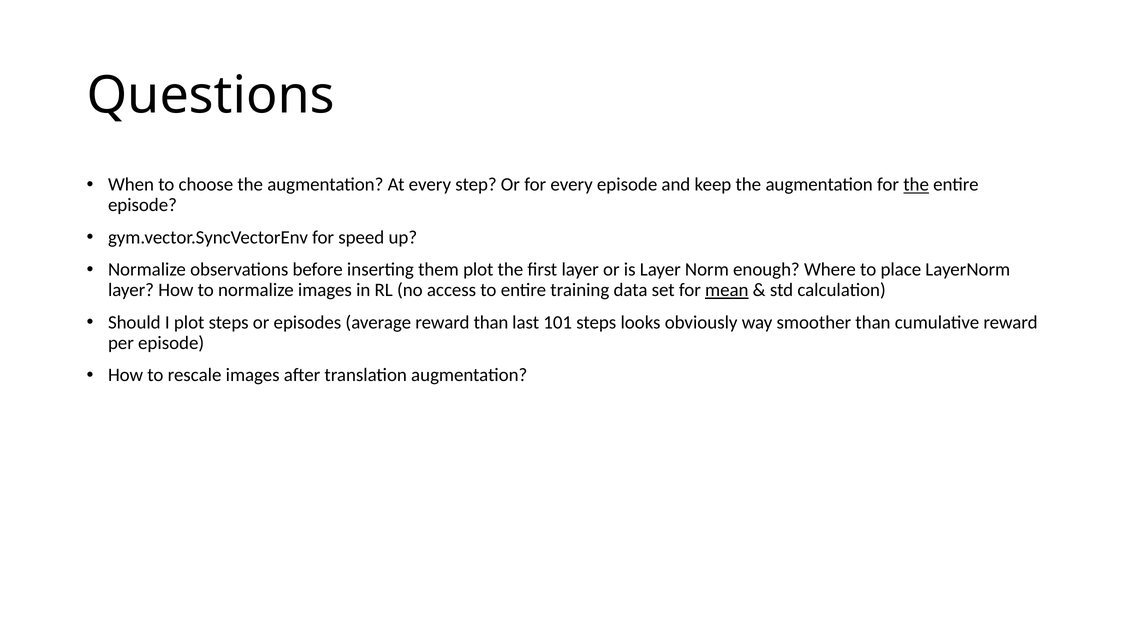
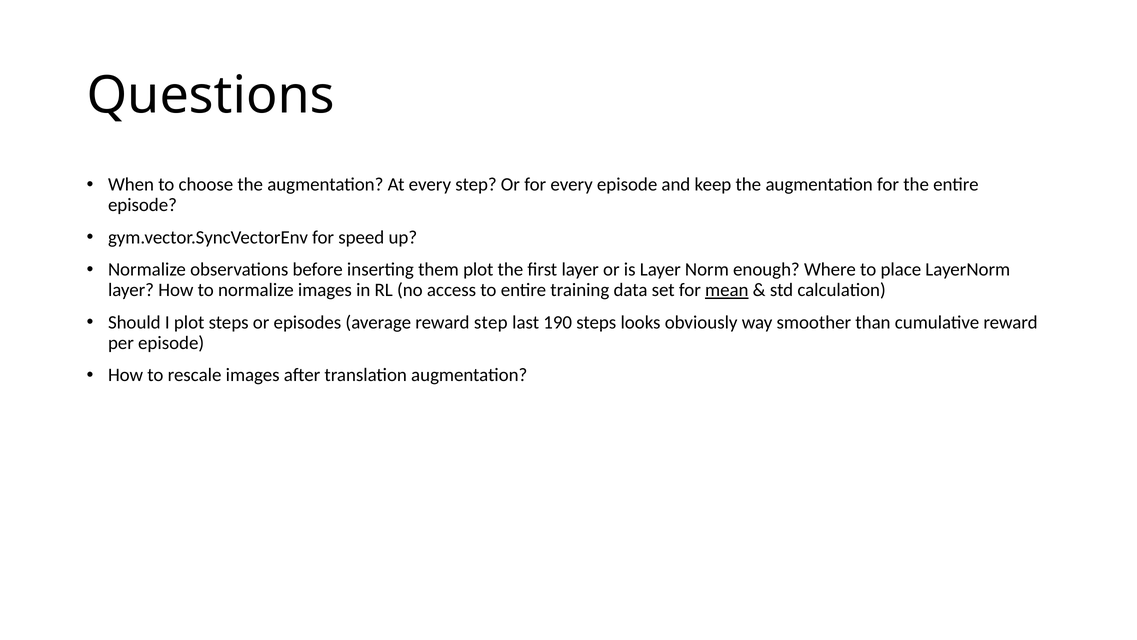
the underline: present -> none (916, 185)
reward than: than -> step (491, 322)
101: 101 -> 190 (558, 322)
